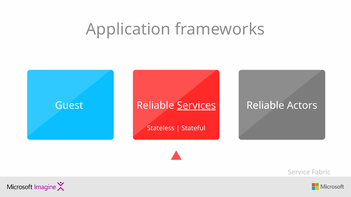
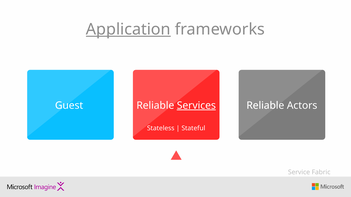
Application underline: none -> present (128, 29)
